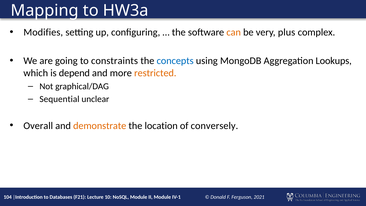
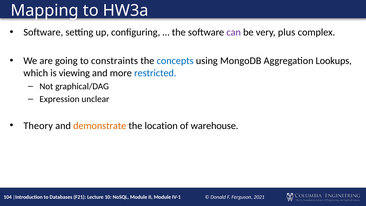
Modifies: Modifies -> Software (43, 32)
can colour: orange -> purple (234, 32)
depend: depend -> viewing (74, 73)
restricted colour: orange -> blue (155, 73)
Sequential: Sequential -> Expression (59, 99)
Overall: Overall -> Theory (38, 126)
conversely: conversely -> warehouse (215, 126)
